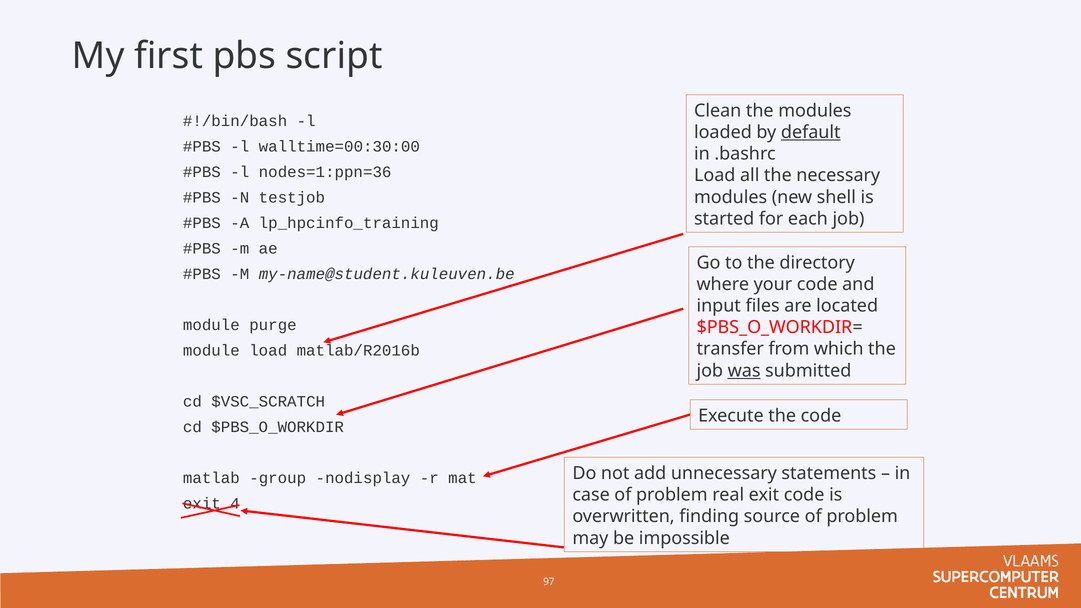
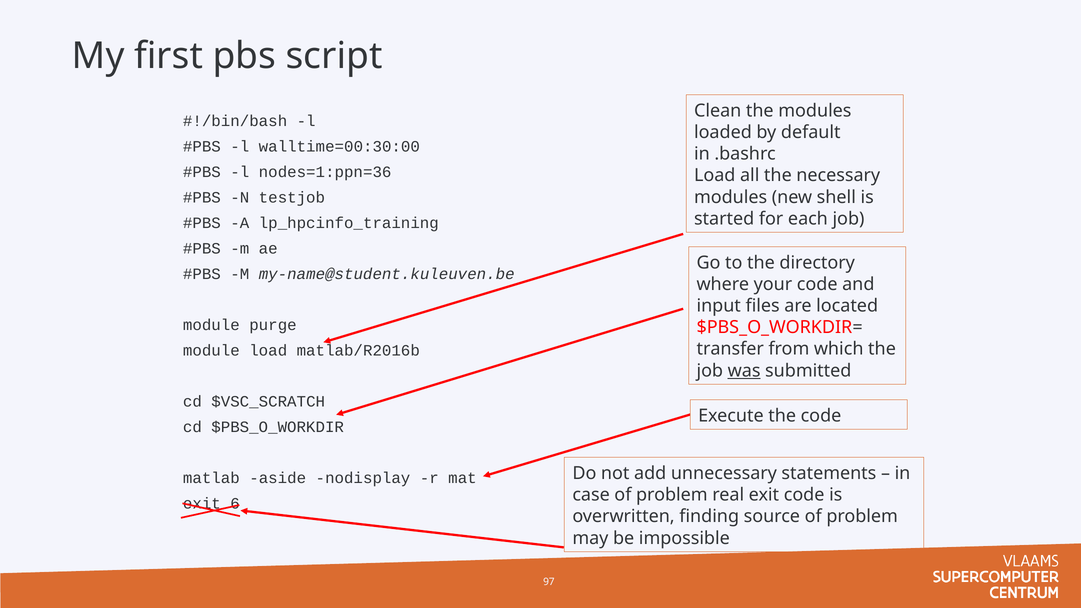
default underline: present -> none (811, 132)
group: group -> aside (278, 478)
4: 4 -> 6 (235, 503)
